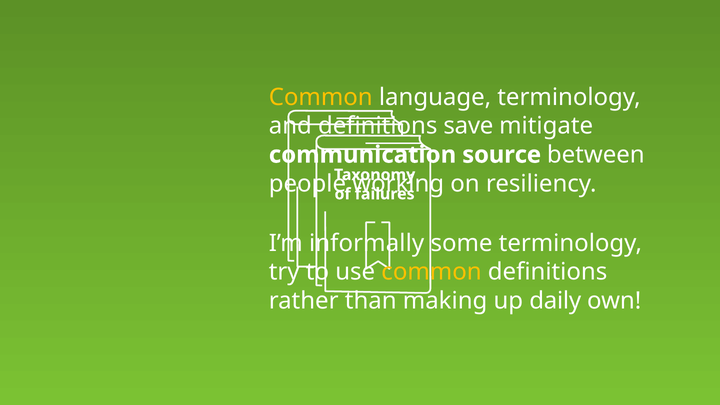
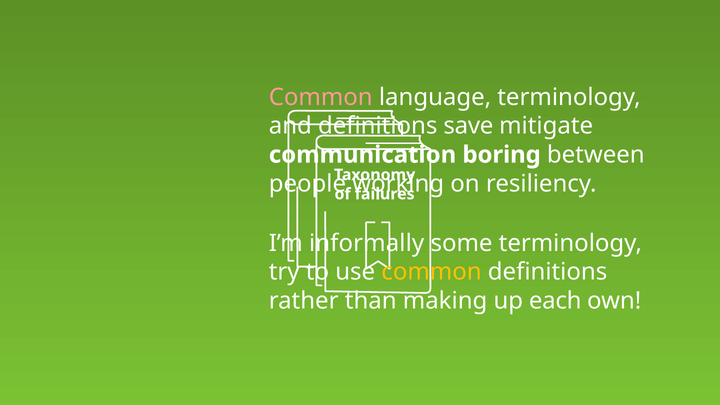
Common colour: yellow -> pink (321, 97)
source: source -> boring (502, 155)
daily: daily -> each (555, 301)
